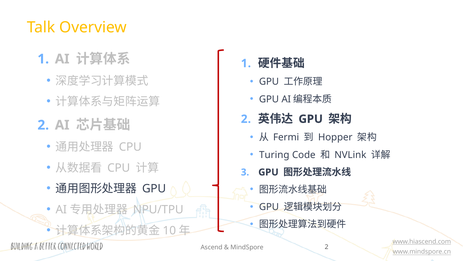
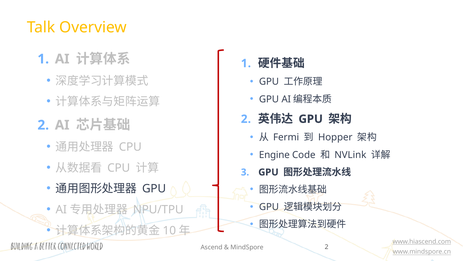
Turing: Turing -> Engine (274, 155)
